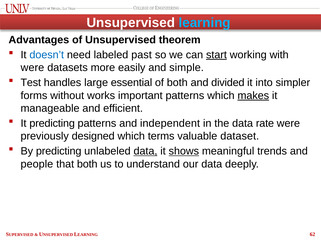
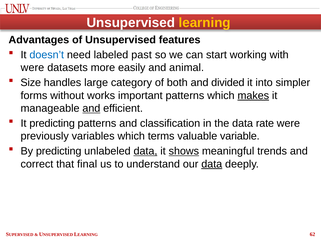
learning colour: light blue -> yellow (205, 23)
theorem: theorem -> features (180, 40)
start underline: present -> none (216, 55)
simple: simple -> animal (187, 68)
Test: Test -> Size (31, 83)
essential: essential -> category (131, 83)
and underline: none -> present (91, 108)
independent: independent -> classification (170, 123)
designed: designed -> variables (93, 136)
dataset: dataset -> variable (240, 136)
people: people -> correct (37, 164)
that both: both -> final (87, 164)
data underline: none -> present (212, 164)
